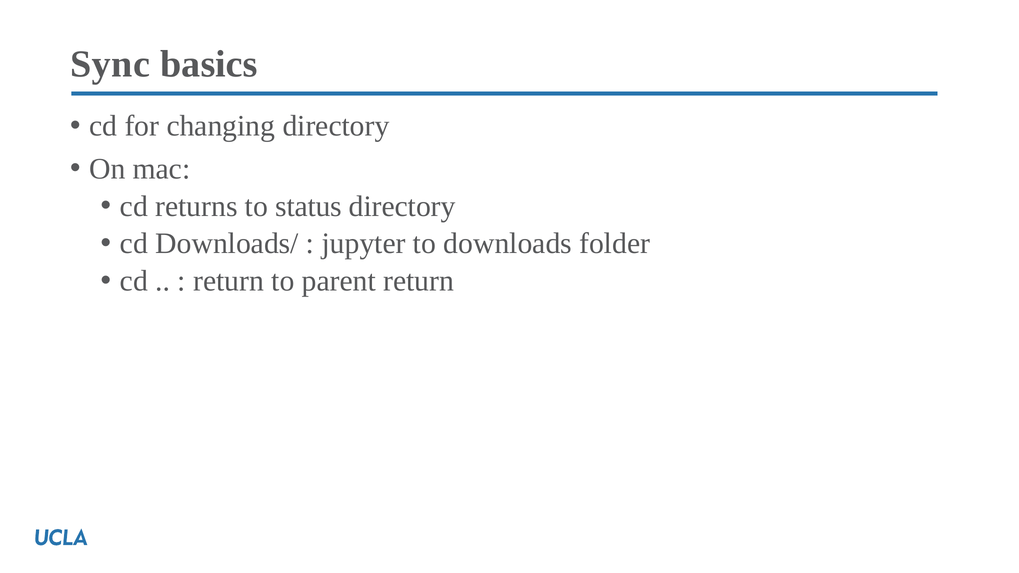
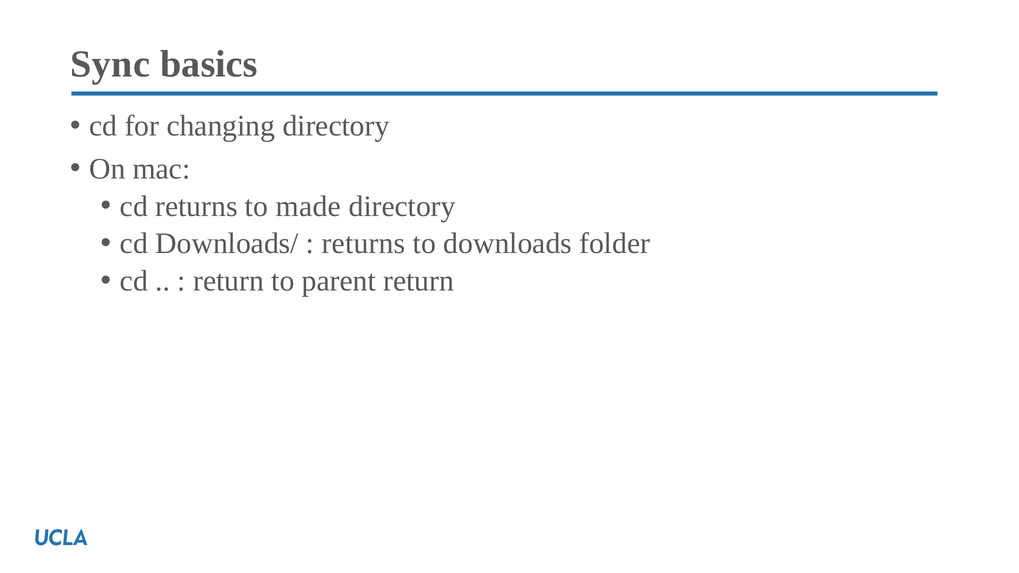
status: status -> made (308, 206)
jupyter: jupyter -> returns (363, 244)
